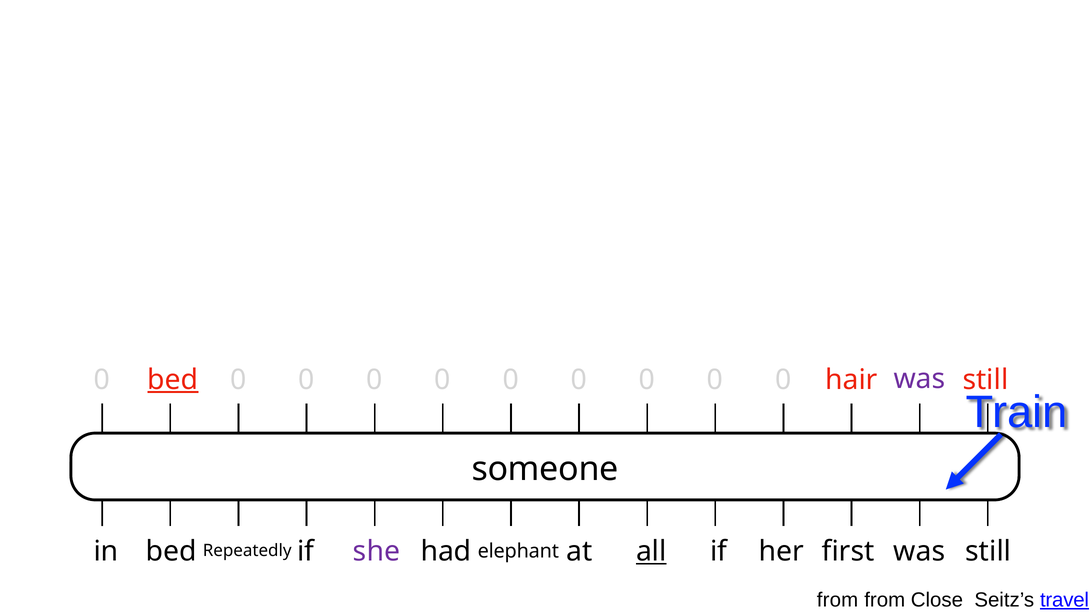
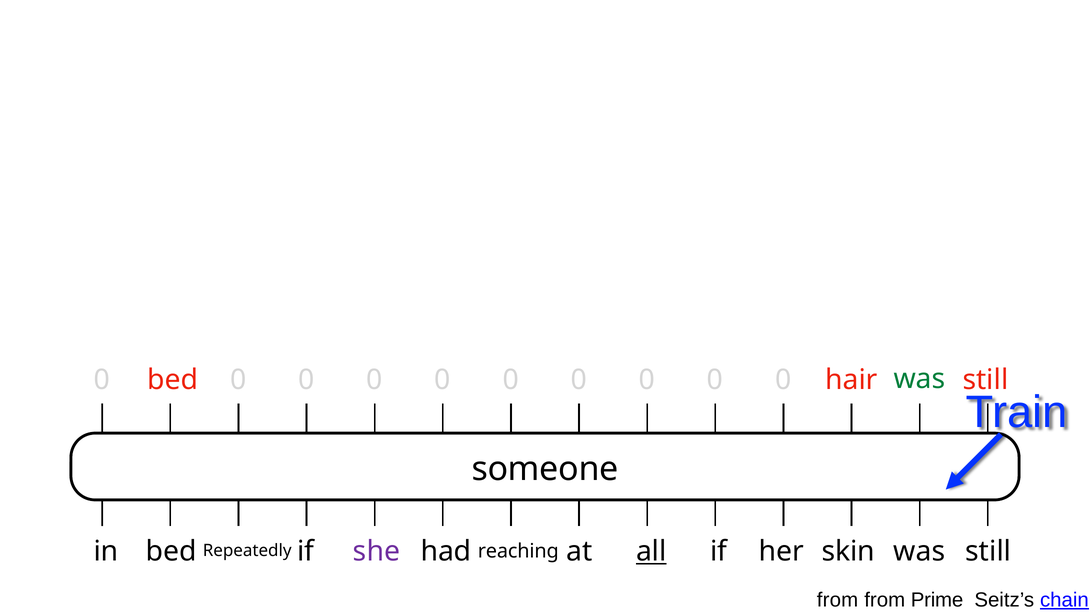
bed underline: present -> none (173, 380)
was colour: purple -> green (920, 379)
first: first -> skin (848, 552)
elephant: elephant -> reaching (518, 551)
Close: Close -> Prime (937, 600)
travel: travel -> chain (1064, 600)
